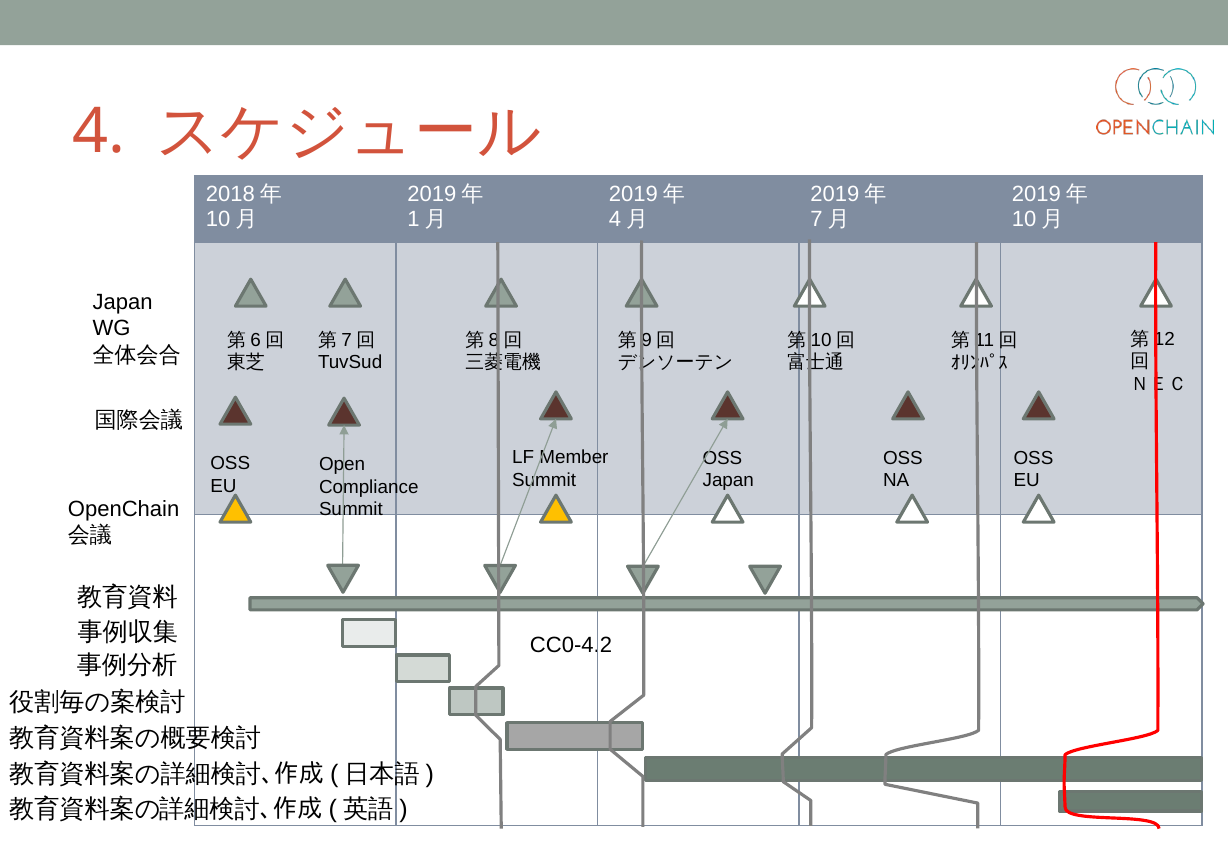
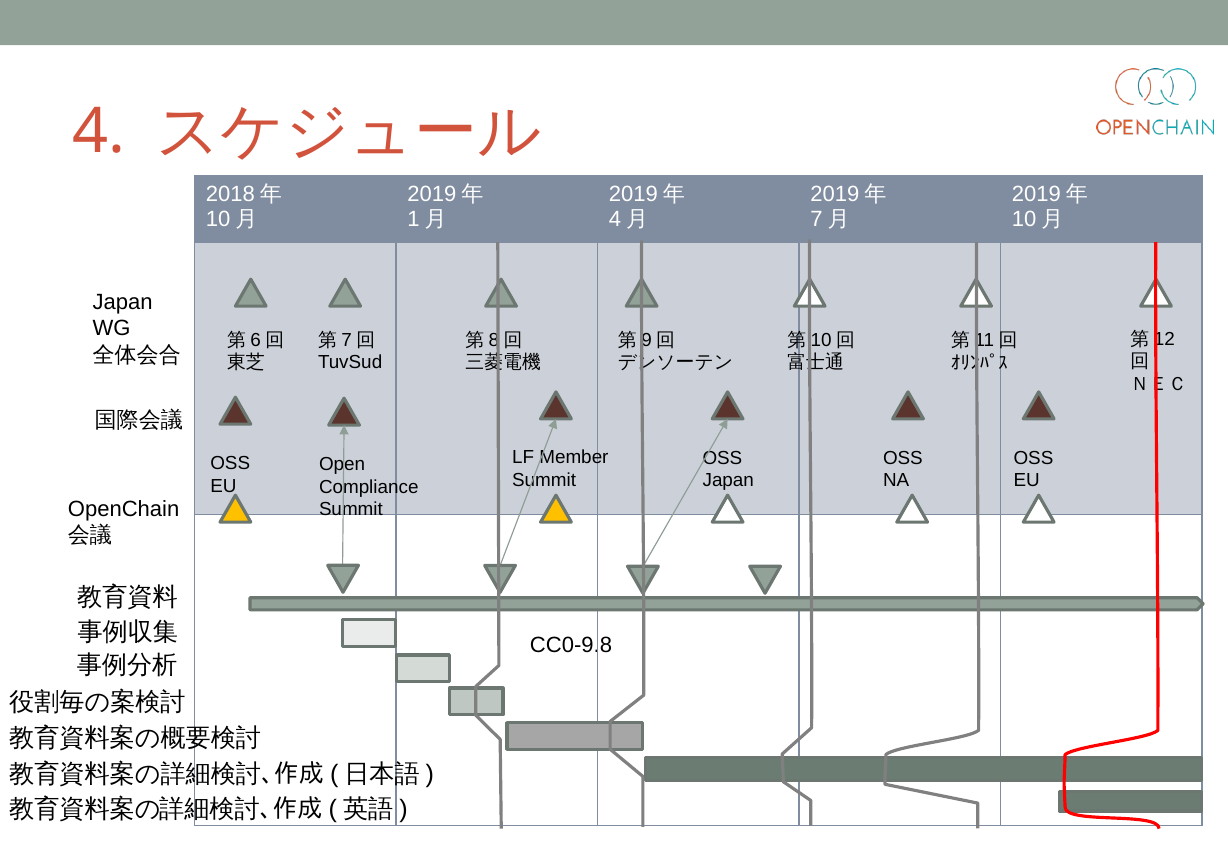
CC0-4.2: CC0-4.2 -> CC0-9.8 (571, 645)
